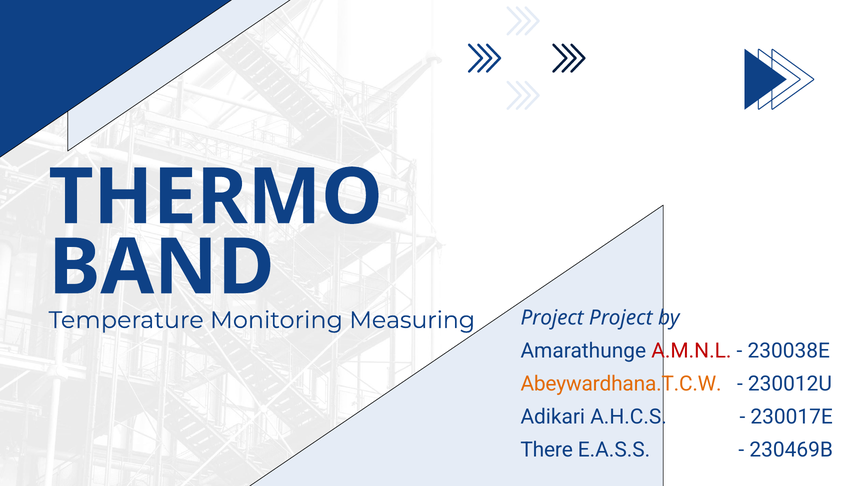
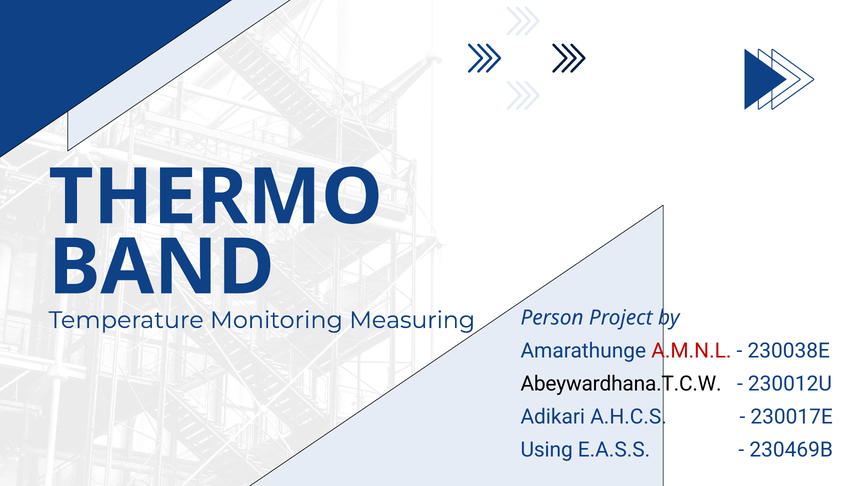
Project: Project -> Person (552, 317)
Abeywardhana.T.C.W colour: orange -> black (621, 383)
There: There -> Using (547, 449)
